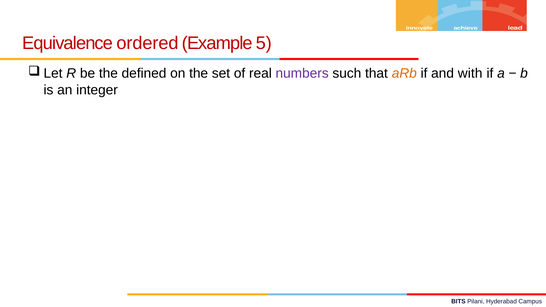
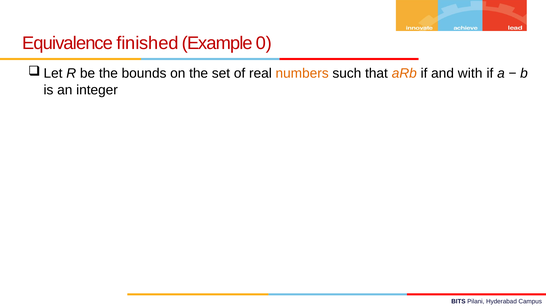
ordered: ordered -> finished (147, 43)
5: 5 -> 0 (264, 43)
defined: defined -> bounds (144, 73)
numbers colour: purple -> orange (302, 73)
